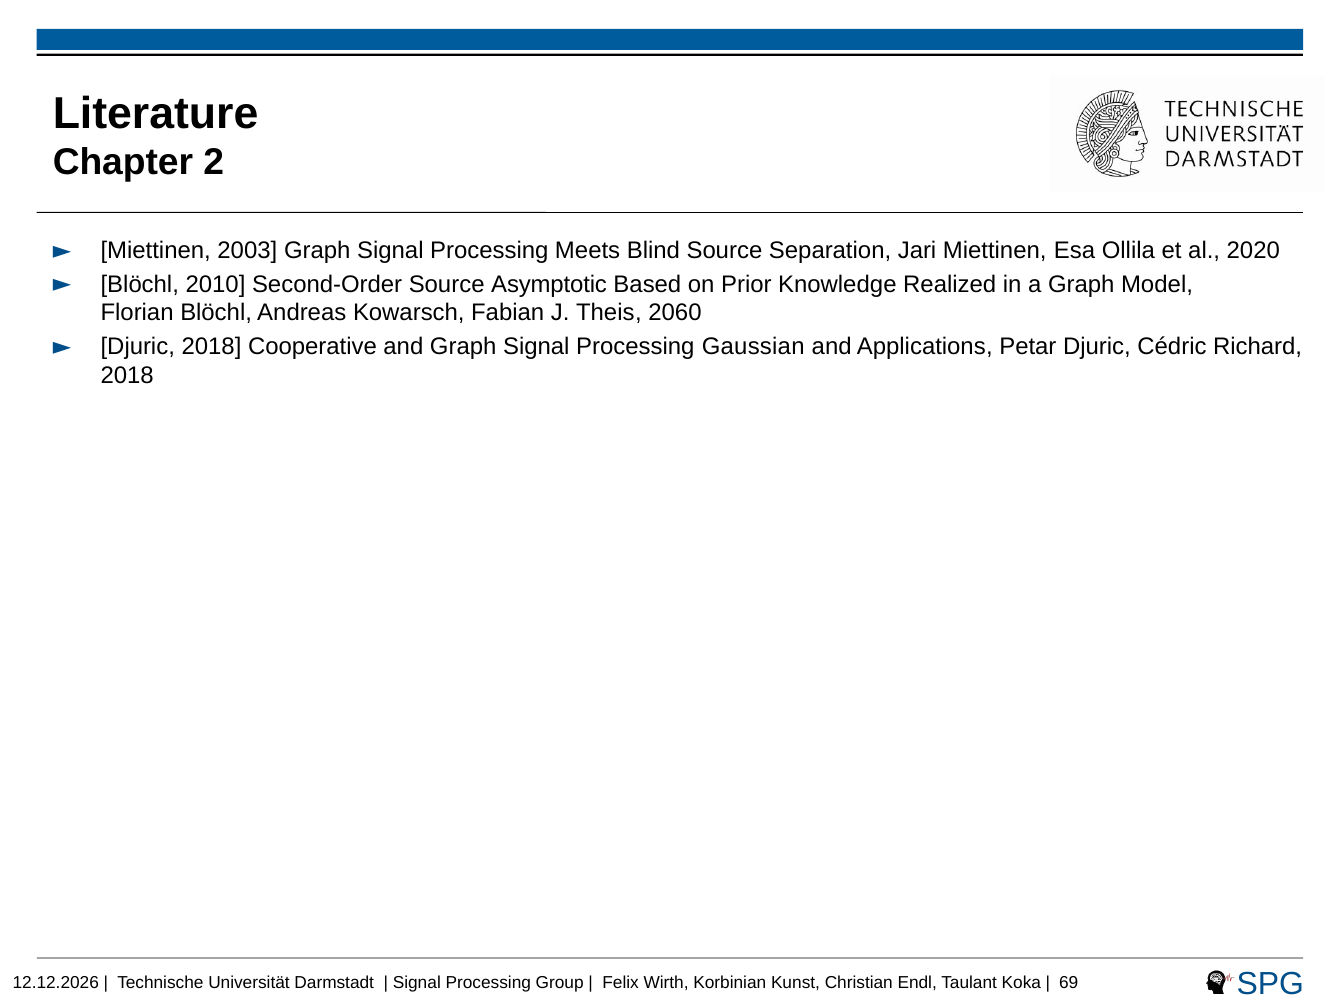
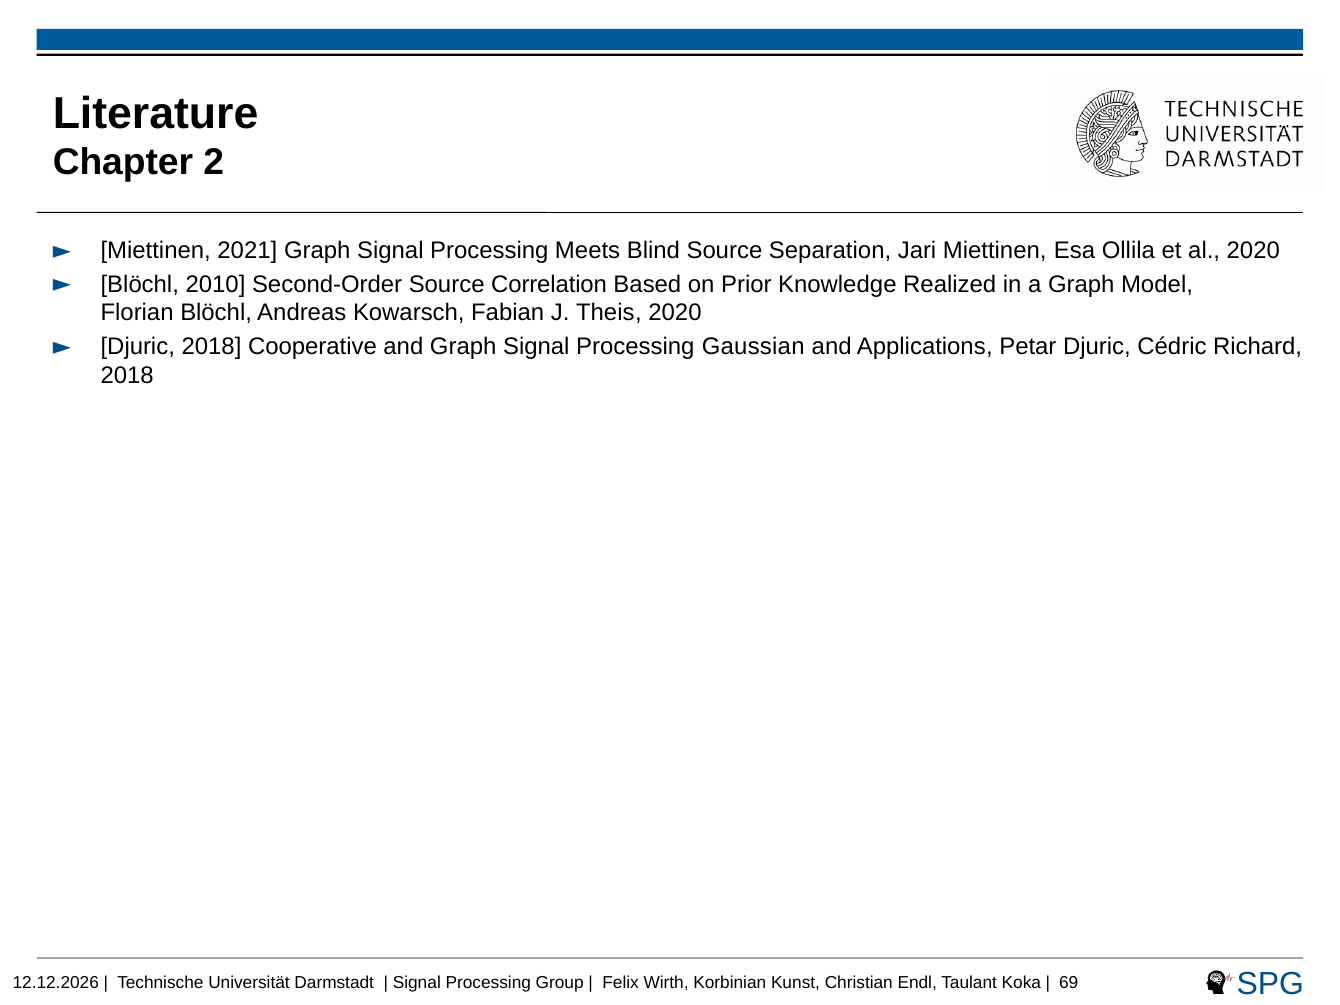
2003: 2003 -> 2021 (247, 251)
Asymptotic: Asymptotic -> Correlation (549, 284)
Theis 2060: 2060 -> 2020 (675, 313)
